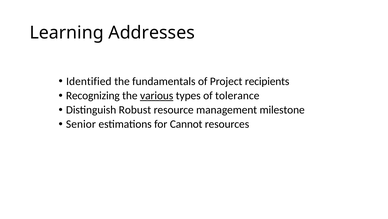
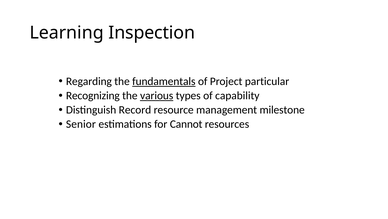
Addresses: Addresses -> Inspection (152, 33)
Identified: Identified -> Regarding (89, 81)
fundamentals underline: none -> present (164, 81)
recipients: recipients -> particular (267, 81)
tolerance: tolerance -> capability (237, 95)
Robust: Robust -> Record (135, 110)
